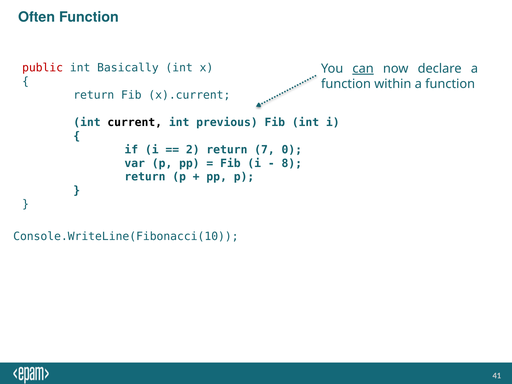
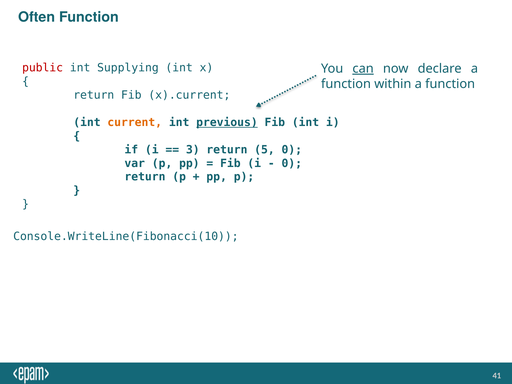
Basically: Basically -> Supplying (128, 68)
current colour: black -> orange (135, 122)
previous underline: none -> present (227, 122)
2: 2 -> 3 (193, 150)
7: 7 -> 5 (264, 150)
8: 8 -> 0 (292, 163)
